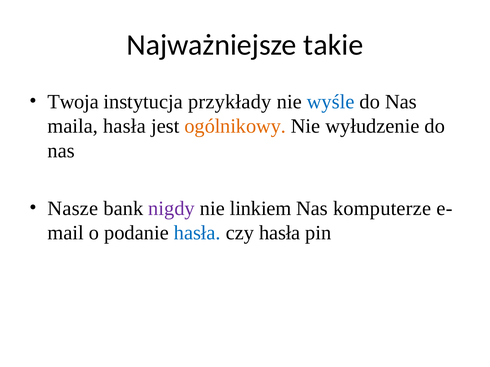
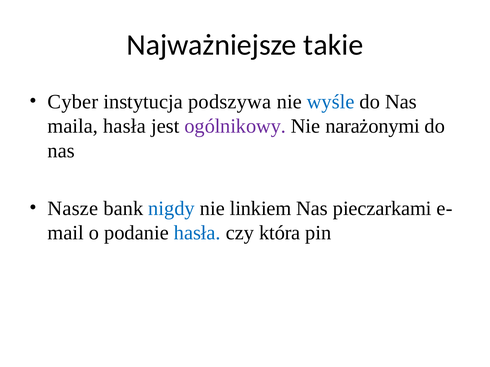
Twoja: Twoja -> Cyber (73, 102)
przykłady: przykłady -> podszywa (230, 102)
ogólnikowy colour: orange -> purple (235, 126)
wyłudzenie: wyłudzenie -> narażonymi (373, 126)
nigdy colour: purple -> blue (172, 209)
komputerze: komputerze -> pieczarkami (382, 209)
czy hasła: hasła -> która (280, 233)
